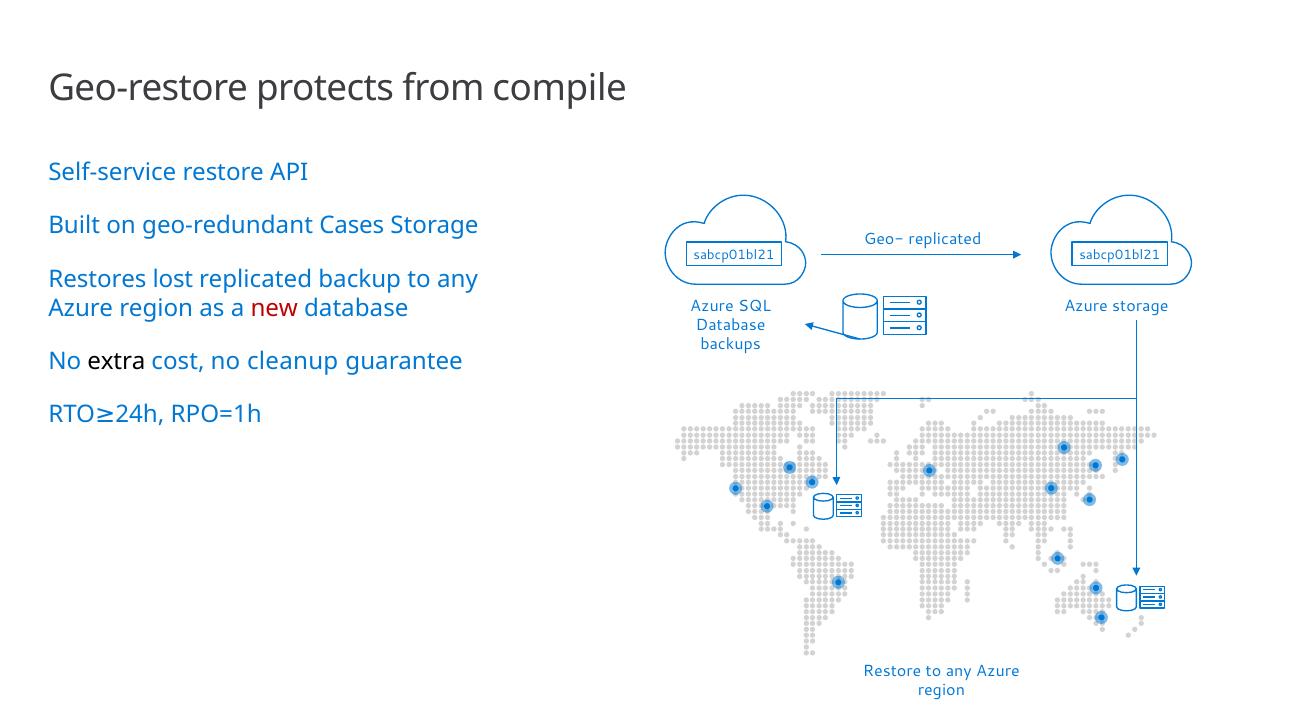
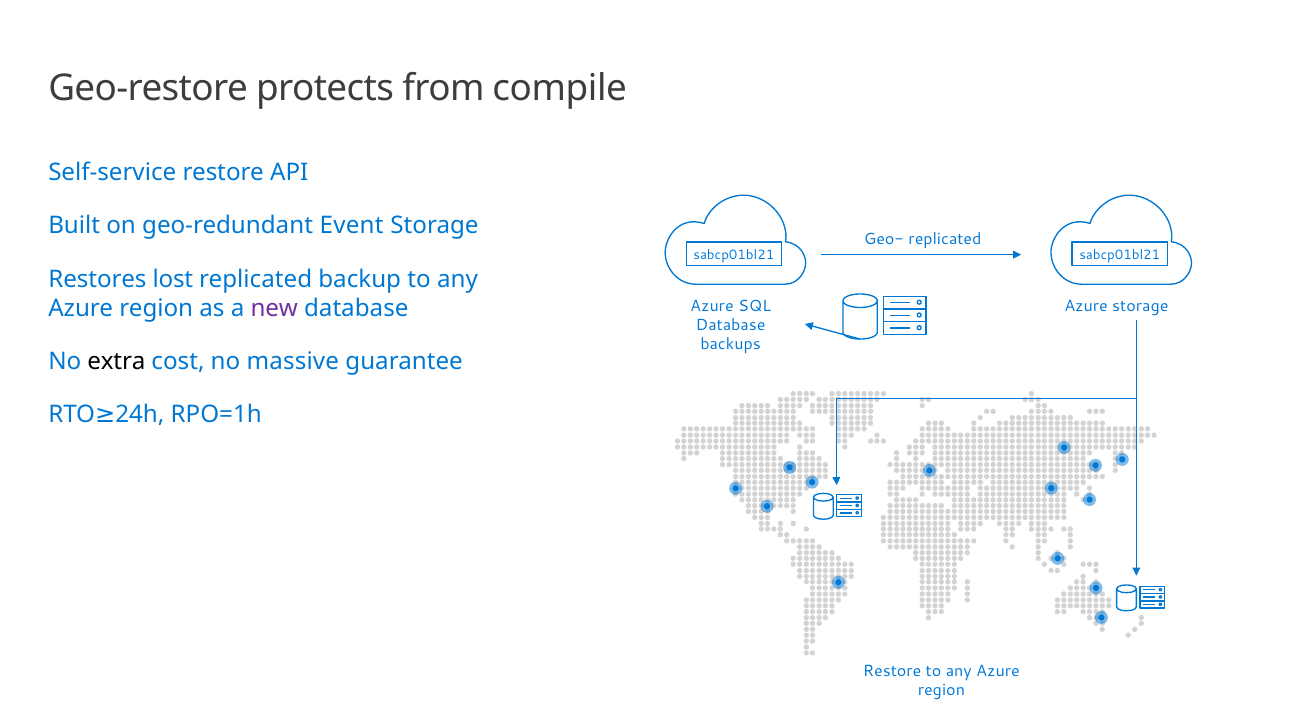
Cases: Cases -> Event (352, 226)
new colour: red -> purple (274, 308)
cleanup: cleanup -> massive (293, 361)
